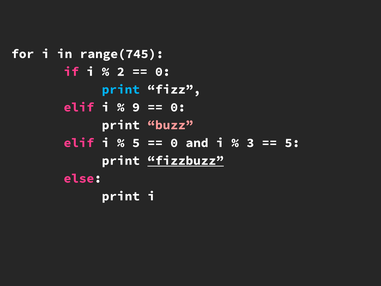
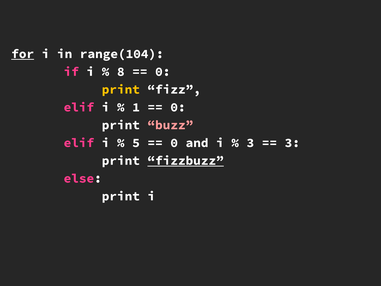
for underline: none -> present (23, 54)
range(745: range(745 -> range(104 (122, 54)
2: 2 -> 8 (121, 72)
print colour: light blue -> yellow (121, 89)
9: 9 -> 1 (136, 107)
5: 5 -> 3 (292, 143)
